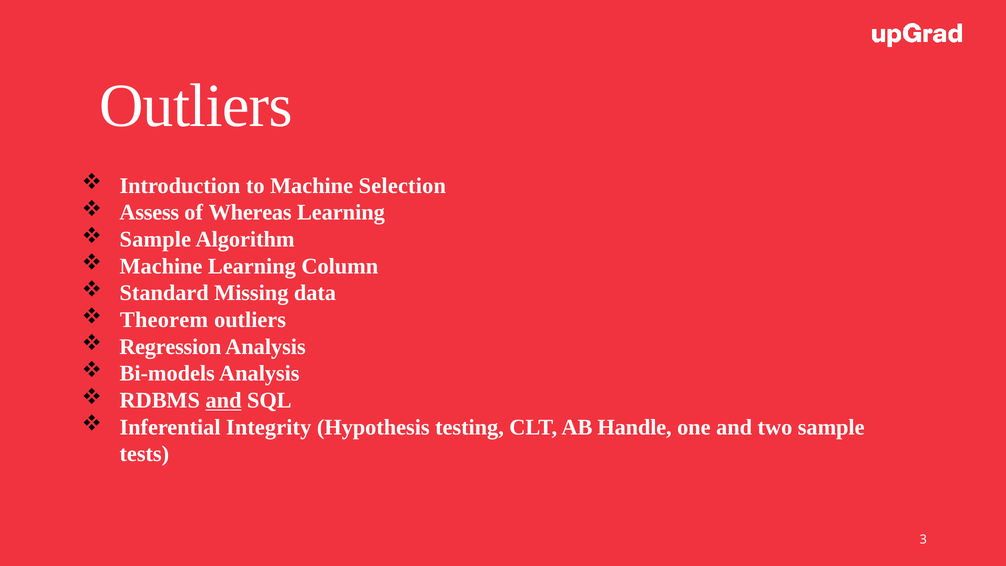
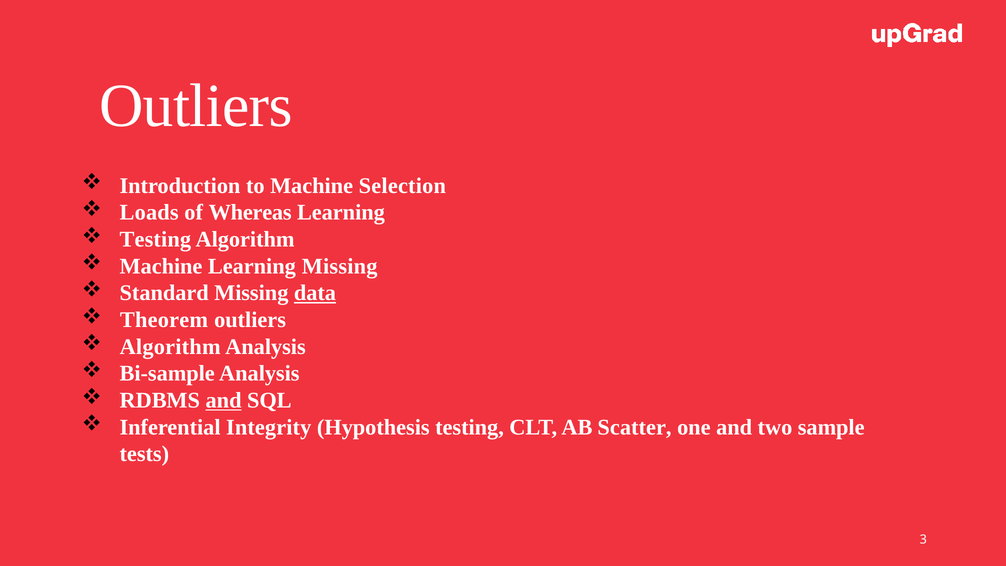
Assess: Assess -> Loads (149, 213)
Sample: Sample -> Testing (155, 239)
Learning Column: Column -> Missing (340, 266)
data underline: none -> present (315, 293)
Regression: Regression -> Algorithm (170, 347)
Bi-models: Bi-models -> Bi-sample (167, 373)
Handle: Handle -> Scatter (635, 427)
